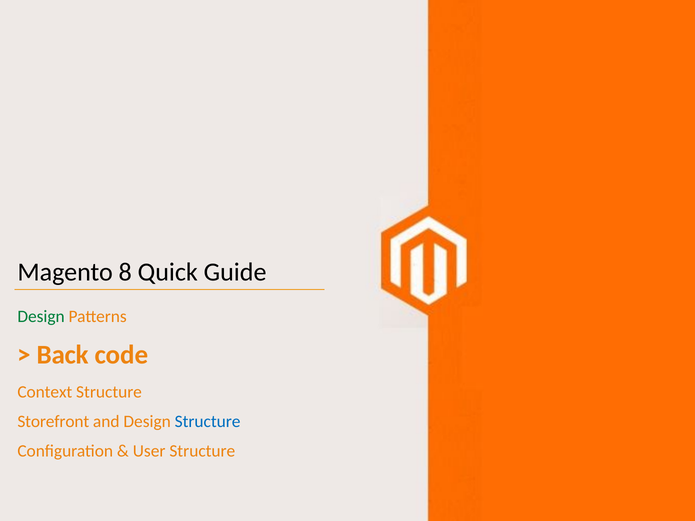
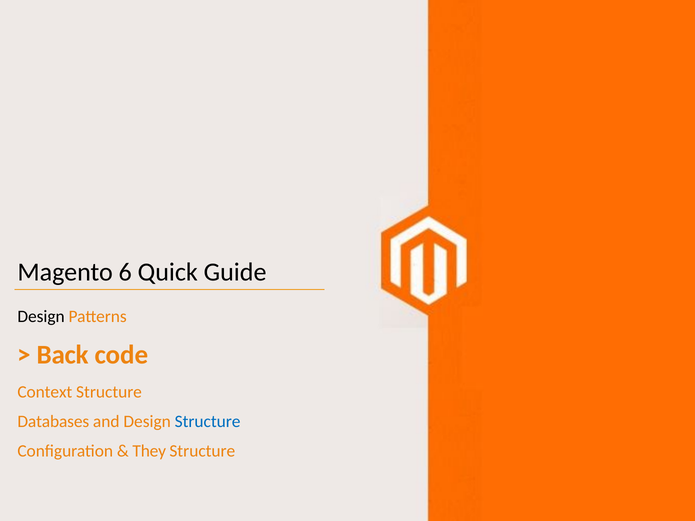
8: 8 -> 6 (125, 272)
Design colour: green -> black (41, 317)
Storefront: Storefront -> Databases (53, 422)
User: User -> They (149, 451)
